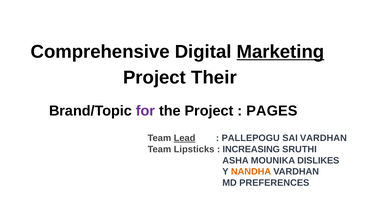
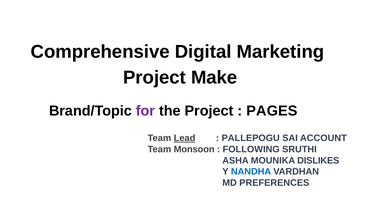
Marketing underline: present -> none (280, 52)
Their: Their -> Make (214, 77)
SAI VARDHAN: VARDHAN -> ACCOUNT (323, 138)
Lipsticks: Lipsticks -> Monsoon (194, 149)
INCREASING: INCREASING -> FOLLOWING (251, 149)
NANDHA colour: orange -> blue (251, 171)
